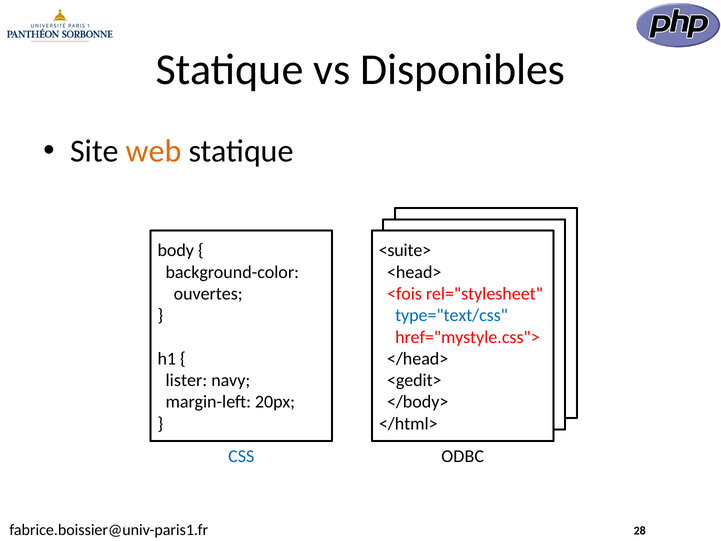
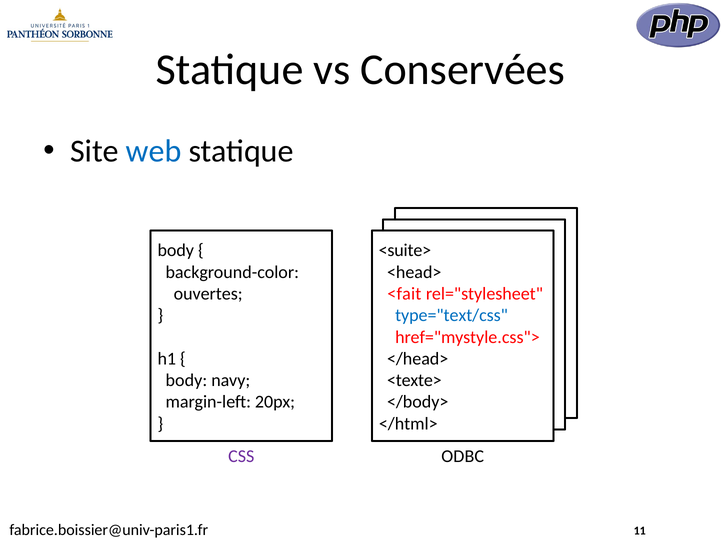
Disponibles: Disponibles -> Conservées (463, 70)
web colour: orange -> blue (154, 151)
<fois: <fois -> <fait (404, 294)
lister: lister -> body (186, 380)
<gedit>: <gedit> -> <texte> (414, 380)
CSS colour: blue -> purple (241, 456)
28: 28 -> 11 (640, 531)
